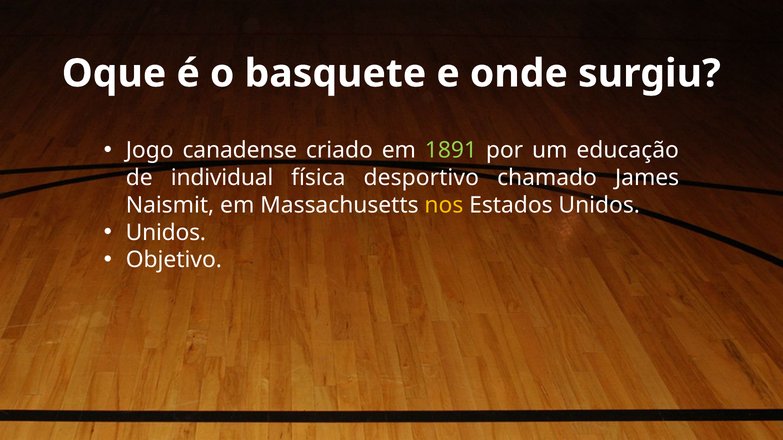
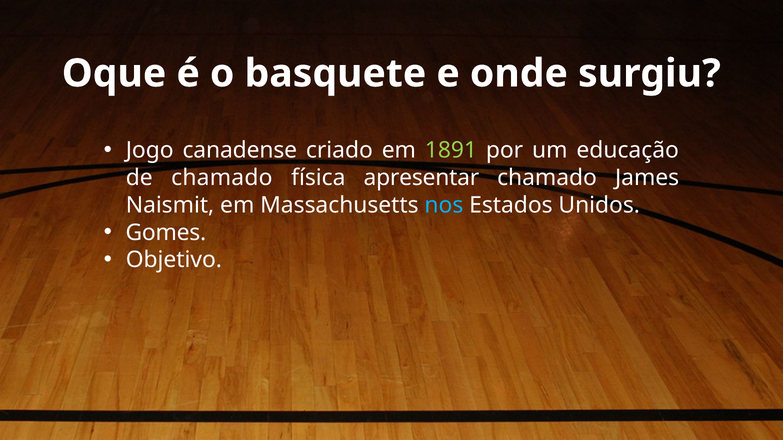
de individual: individual -> chamado (222, 178)
desportivo: desportivo -> apresentar (421, 178)
nos colour: yellow -> light blue (444, 205)
Unidos: Unidos -> Gomes (166, 233)
